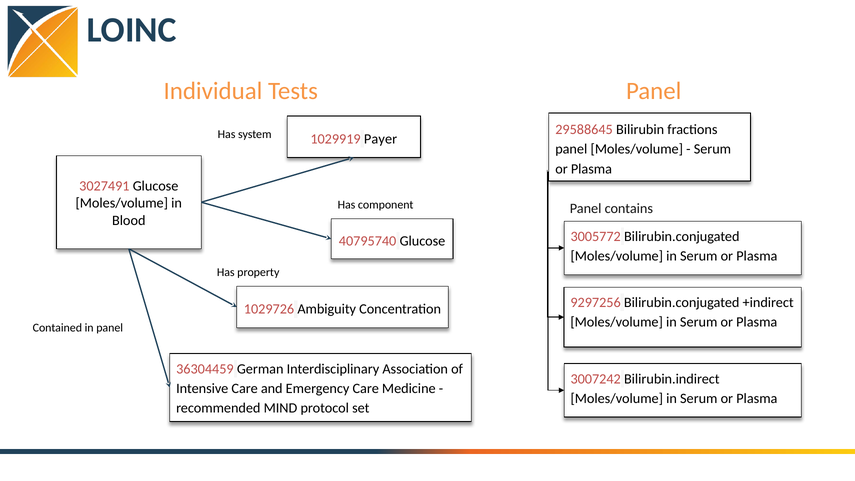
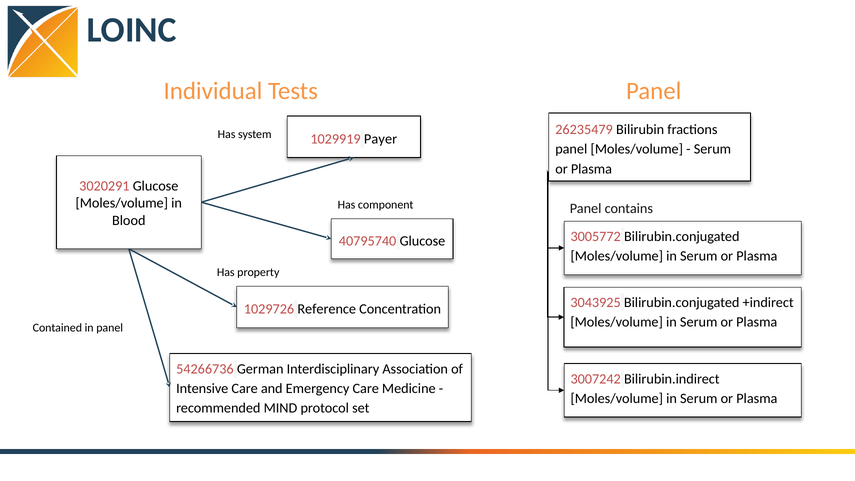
29588645: 29588645 -> 26235479 (584, 130)
3027491: 3027491 -> 3020291 (104, 186)
9297256: 9297256 -> 3043925 (596, 303)
Ambiguity: Ambiguity -> Reference (327, 309)
36304459: 36304459 -> 54266736 (205, 369)
